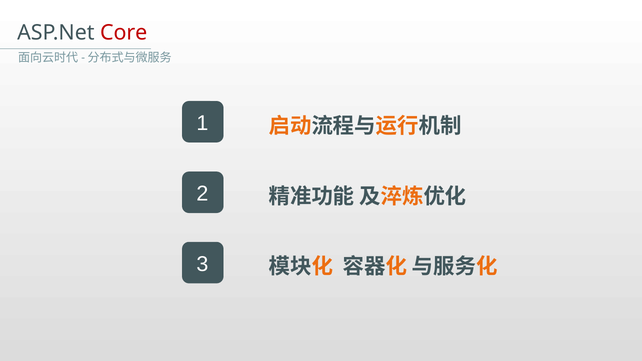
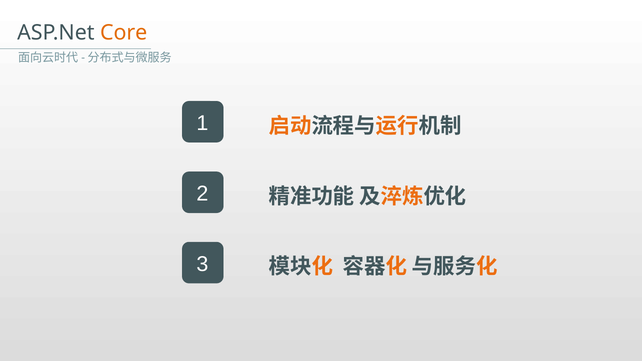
Core colour: red -> orange (124, 33)
